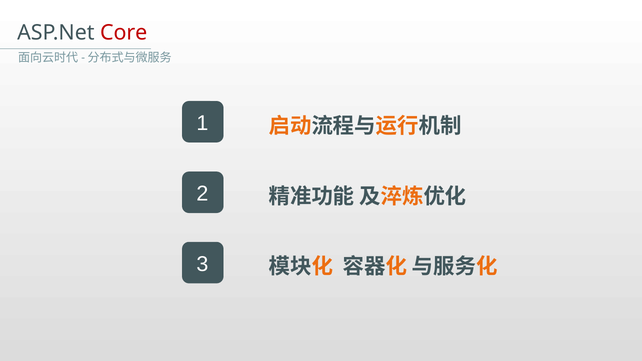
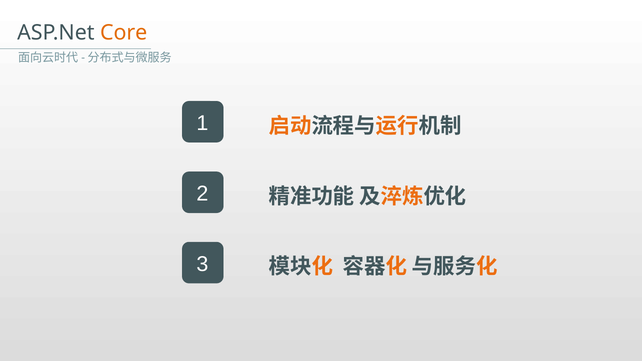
Core colour: red -> orange (124, 33)
